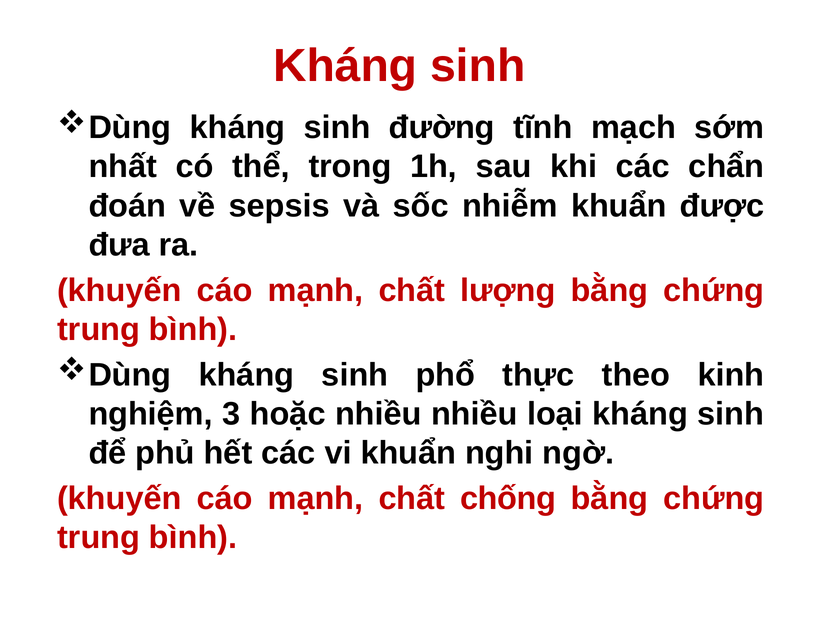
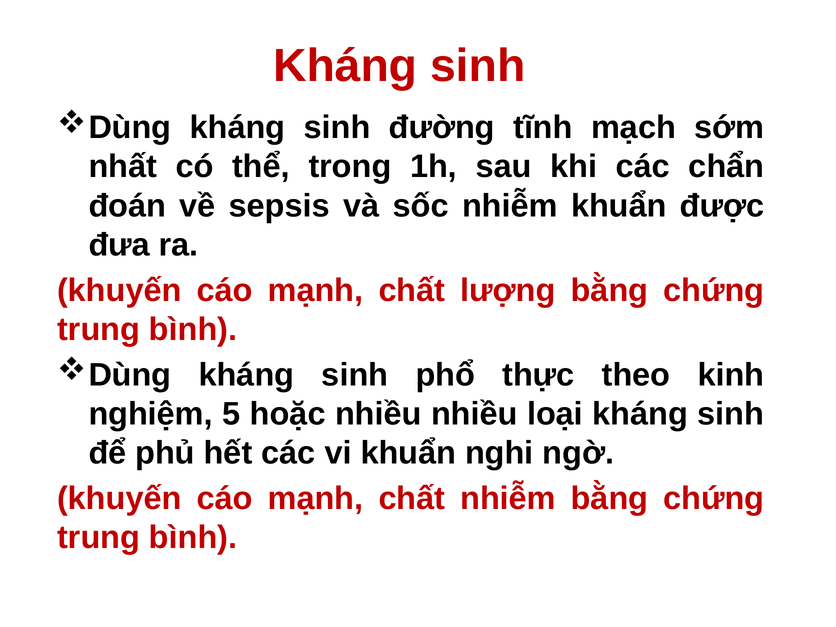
3: 3 -> 5 (231, 414)
chất chống: chống -> nhiễm (508, 499)
